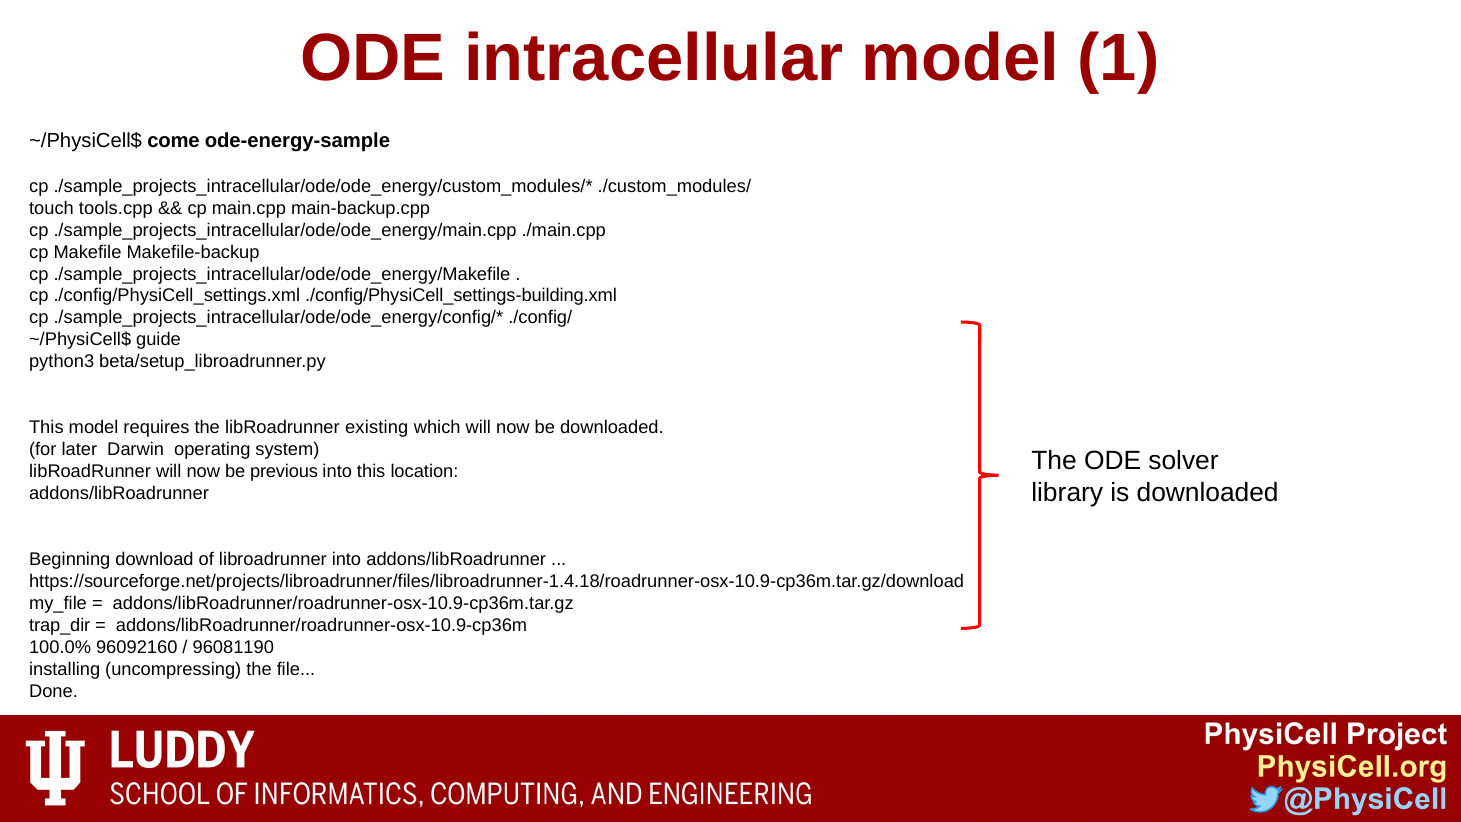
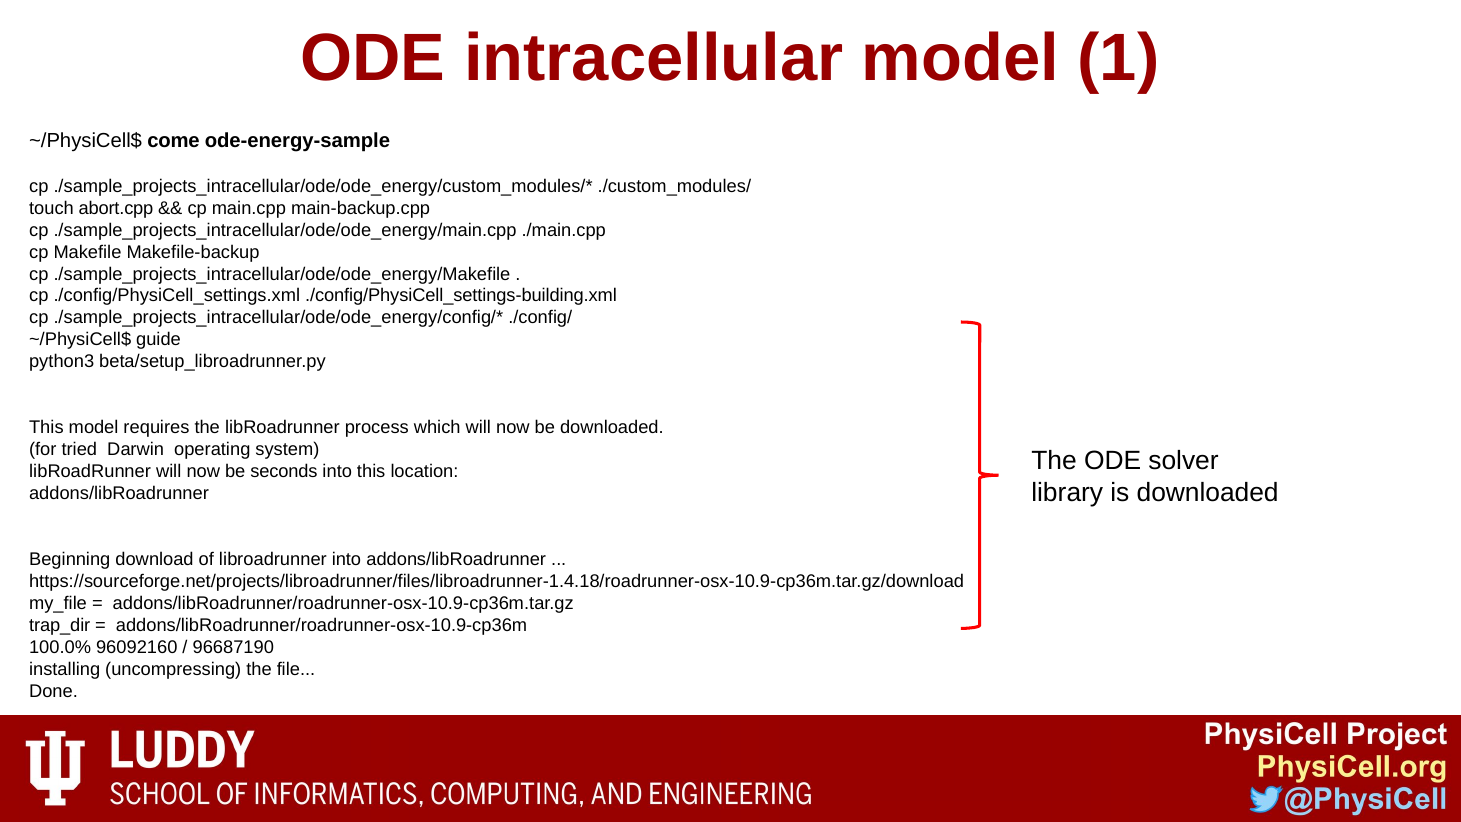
tools.cpp: tools.cpp -> abort.cpp (116, 208)
existing: existing -> process (377, 428)
later: later -> tried (79, 450)
previous: previous -> seconds (284, 472)
96081190: 96081190 -> 96687190 (233, 647)
